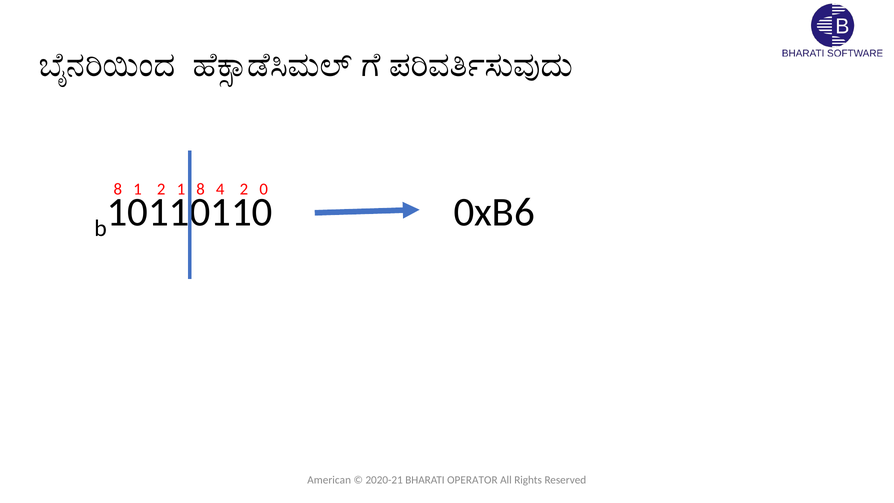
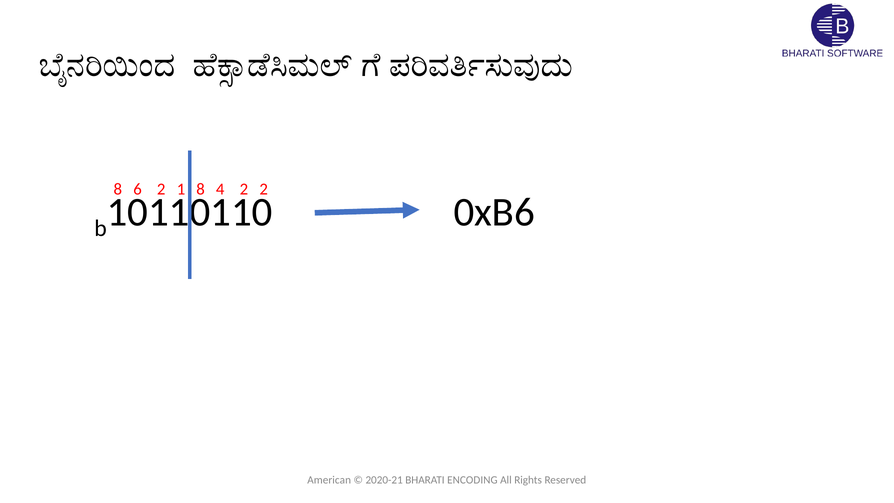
8 1: 1 -> 6 (138, 189)
2 0: 0 -> 2 (264, 189)
OPERATOR: OPERATOR -> ENCODING (472, 480)
